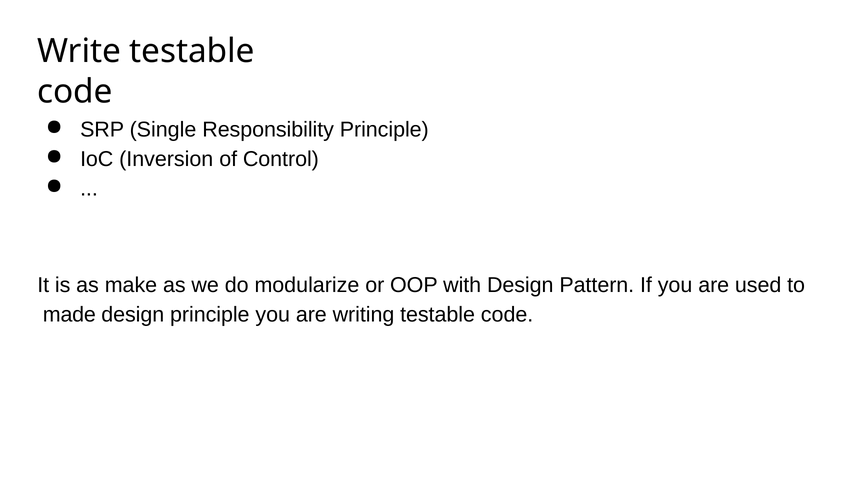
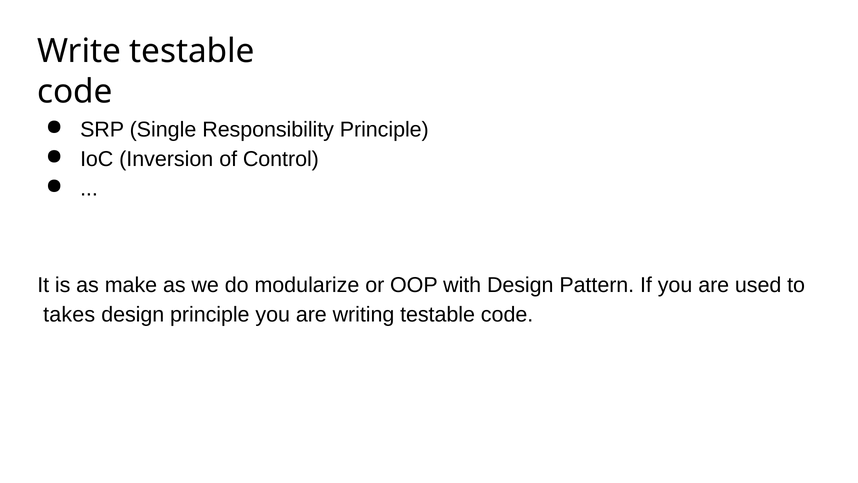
made: made -> takes (69, 314)
